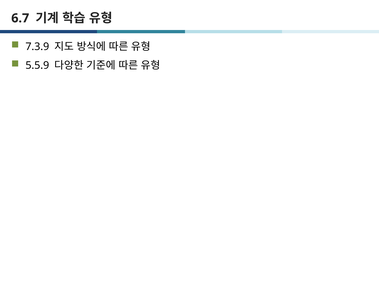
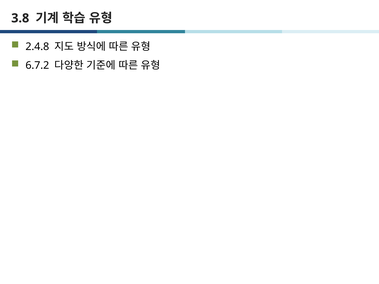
6.7: 6.7 -> 3.8 (20, 18)
7.3.9: 7.3.9 -> 2.4.8 (37, 47)
5.5.9: 5.5.9 -> 6.7.2 (37, 66)
